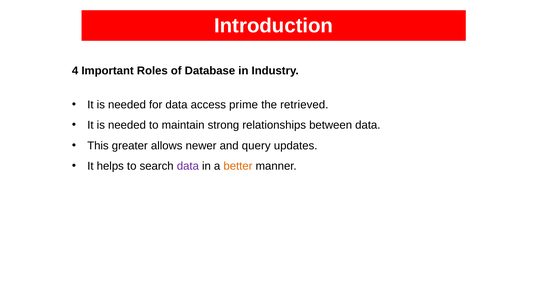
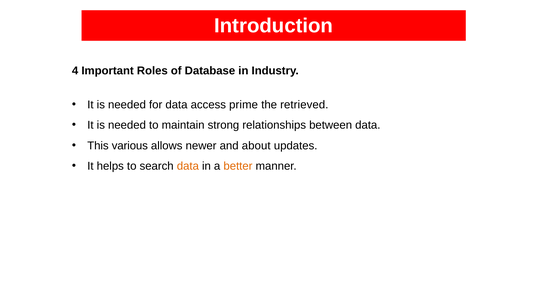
greater: greater -> various (130, 146)
query: query -> about (256, 146)
data colour: purple -> orange (188, 166)
